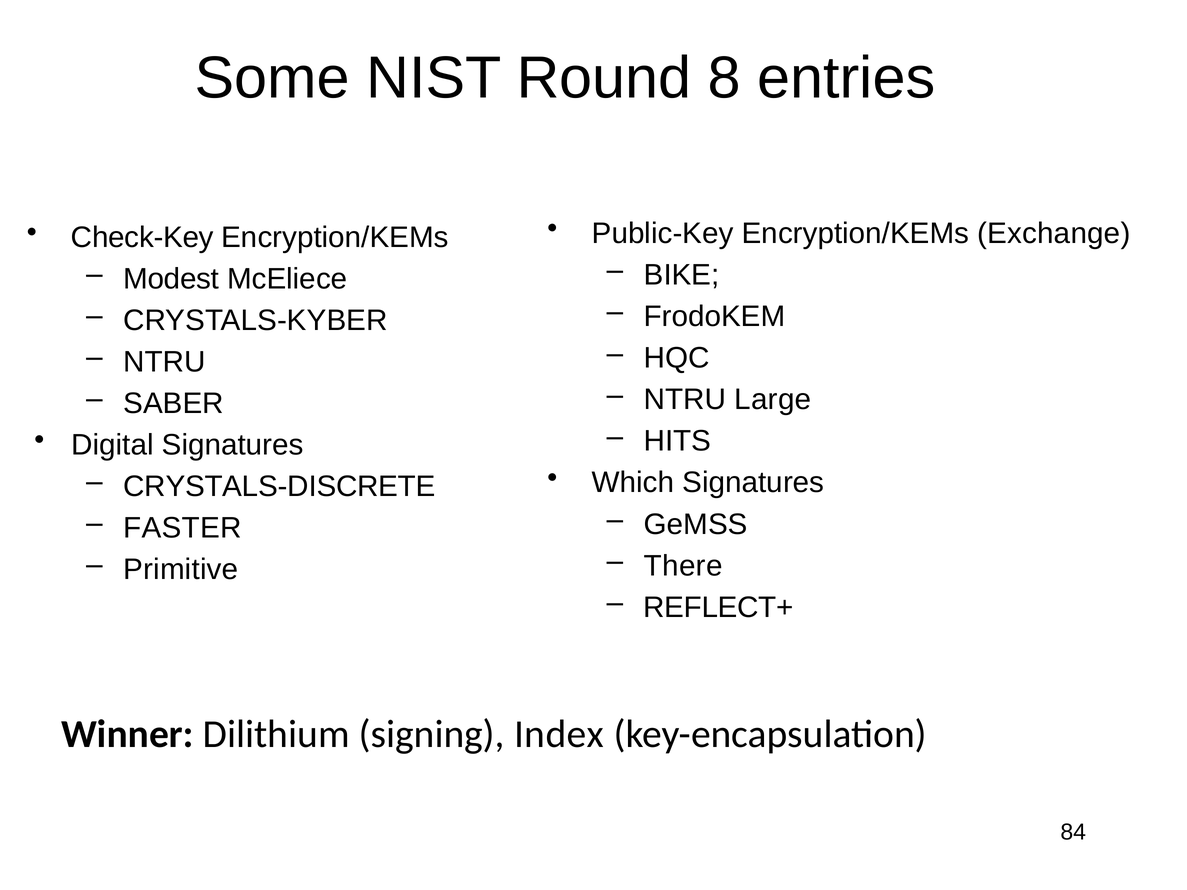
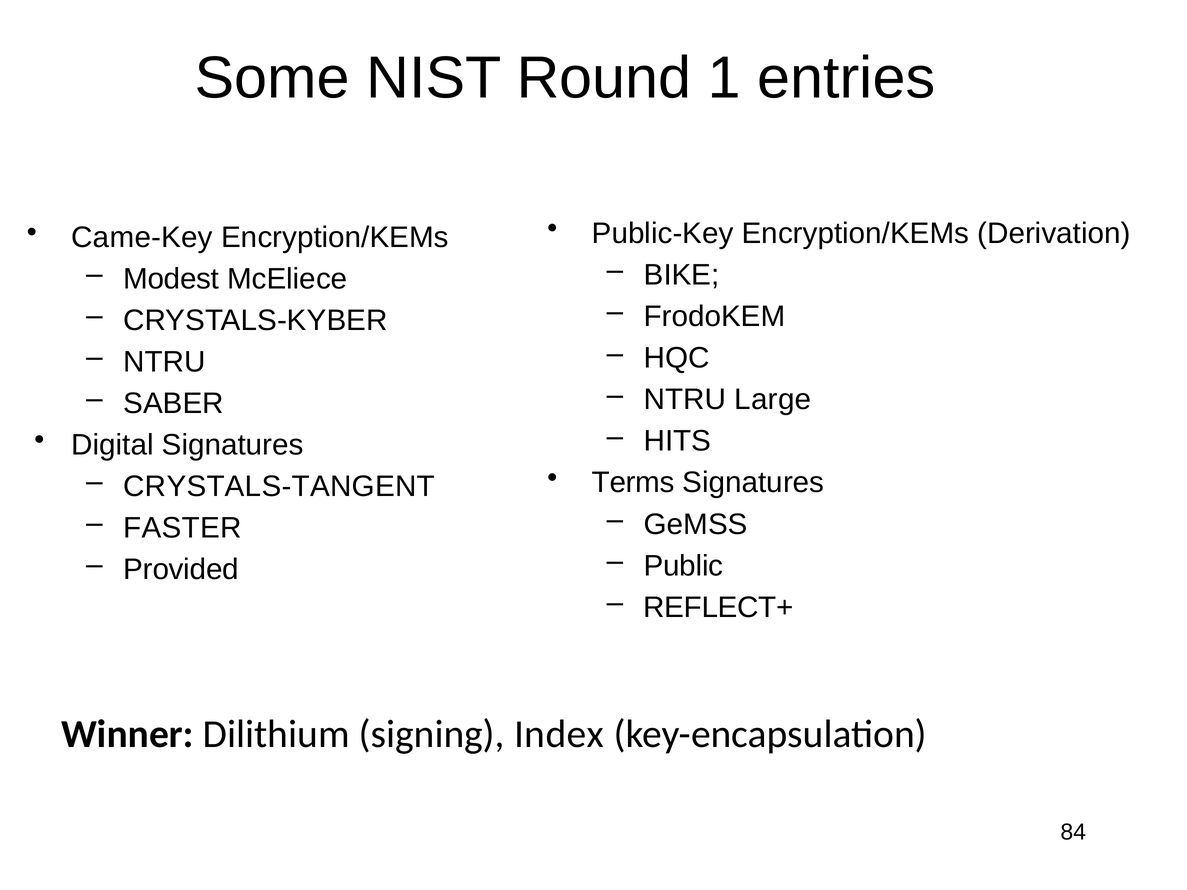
8: 8 -> 1 (724, 78)
Exchange: Exchange -> Derivation (1054, 234)
Check-Key: Check-Key -> Came-Key (142, 237)
Which: Which -> Terms (633, 483)
CRYSTALS-DISCRETE: CRYSTALS-DISCRETE -> CRYSTALS-TANGENT (279, 487)
There: There -> Public (683, 566)
Primitive: Primitive -> Provided (181, 570)
